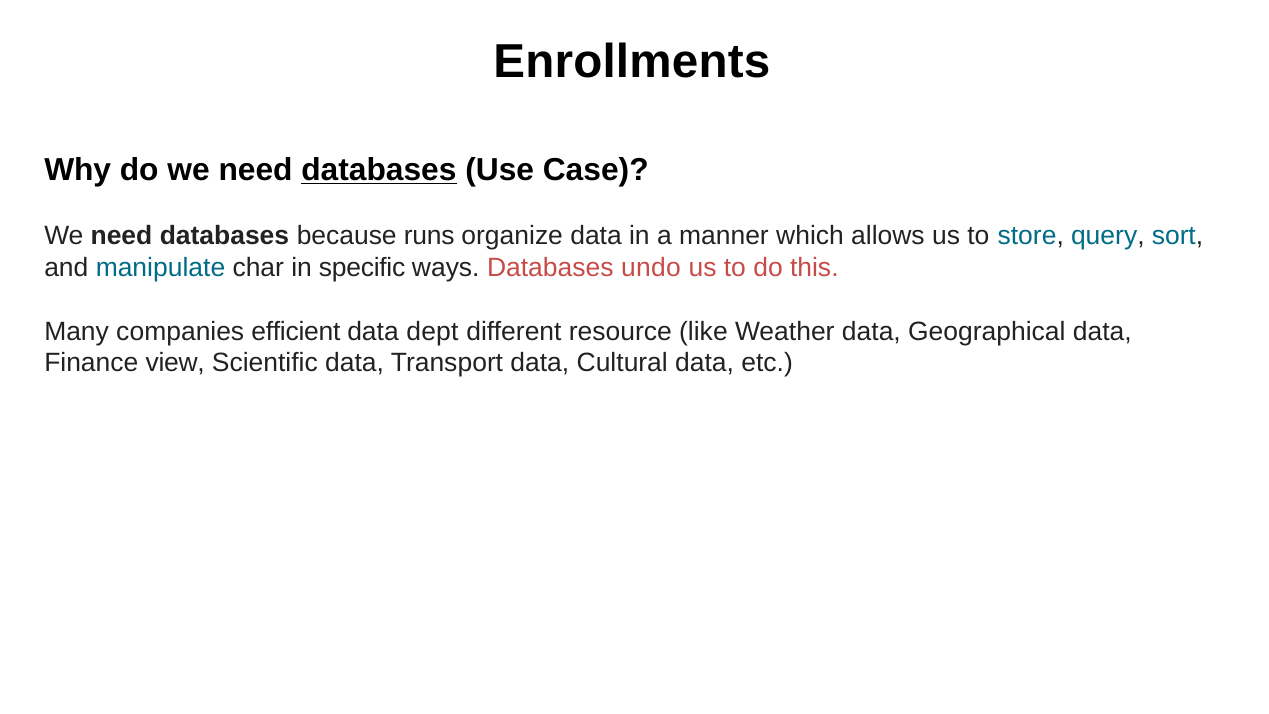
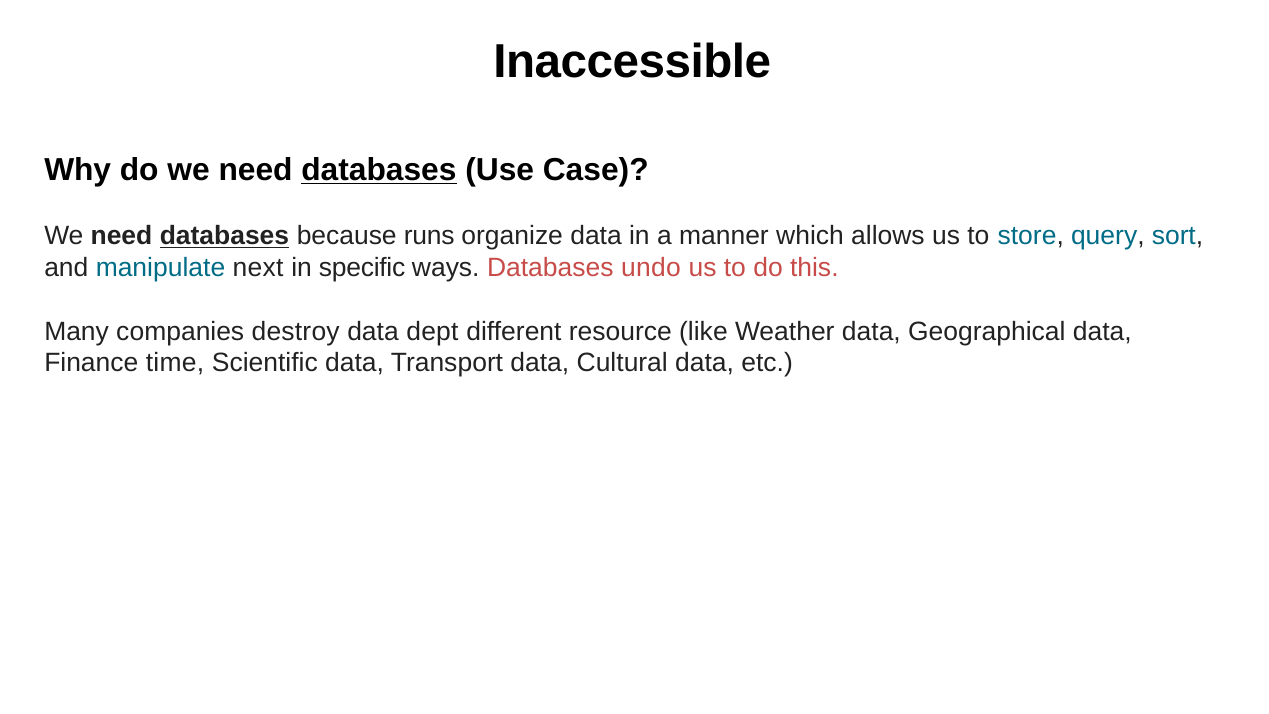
Enrollments: Enrollments -> Inaccessible (632, 61)
databases underline: none -> present (224, 236)
char: char -> next (258, 268)
efficient: efficient -> destroy (296, 331)
view: view -> time (175, 363)
